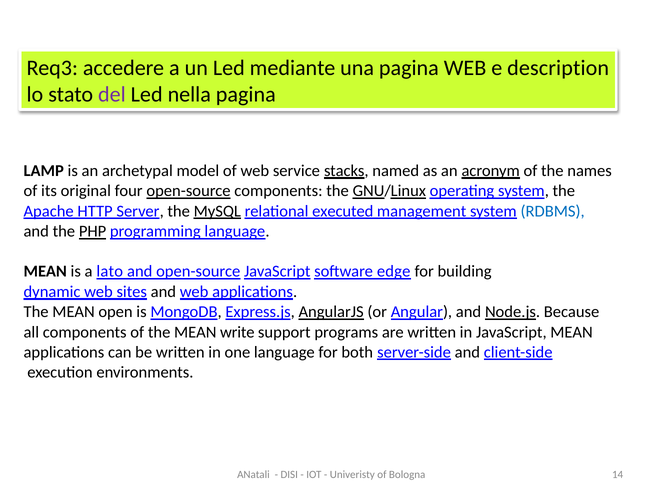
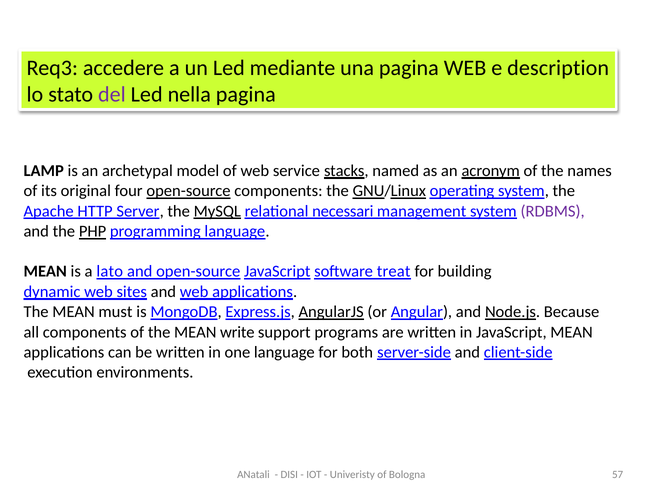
executed: executed -> necessari (343, 211)
RDBMS colour: blue -> purple (553, 211)
edge: edge -> treat (394, 272)
open: open -> must (115, 312)
14: 14 -> 57 (618, 475)
